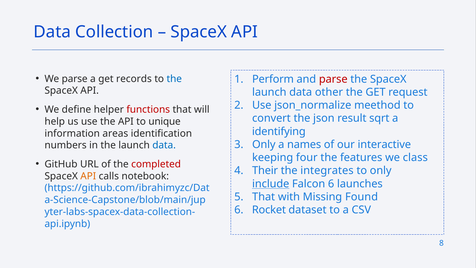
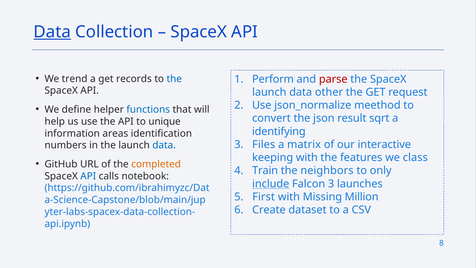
Data underline: none -> present (52, 32)
We parse: parse -> trend (75, 79)
functions colour: red -> blue (148, 109)
Only: Only -> Files (264, 144)
names: names -> matrix (304, 144)
keeping four: four -> with (307, 157)
completed colour: red -> orange (156, 164)
Their: Their -> Train (265, 171)
integrates: integrates -> neighbors (327, 171)
API colour: orange -> blue (88, 176)
Falcon 6: 6 -> 3 (331, 184)
That: That -> First (264, 197)
Found: Found -> Million (362, 197)
Rocket: Rocket -> Create (269, 210)
